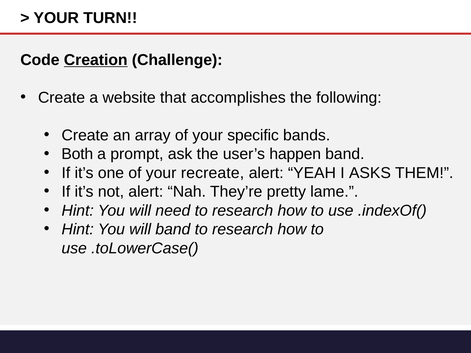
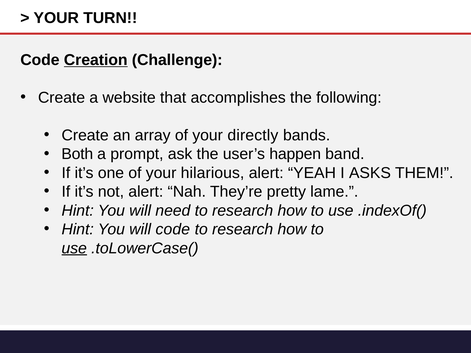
specific: specific -> directly (253, 135)
recreate: recreate -> hilarious (213, 173)
will band: band -> code (173, 230)
use underline: none -> present (74, 248)
